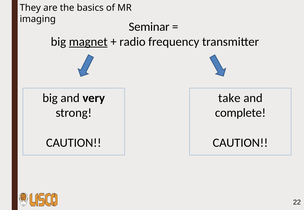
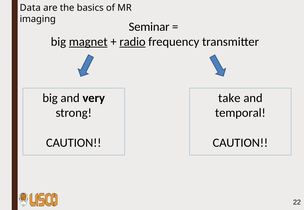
They: They -> Data (30, 8)
radio underline: none -> present (132, 42)
complete: complete -> temporal (240, 113)
